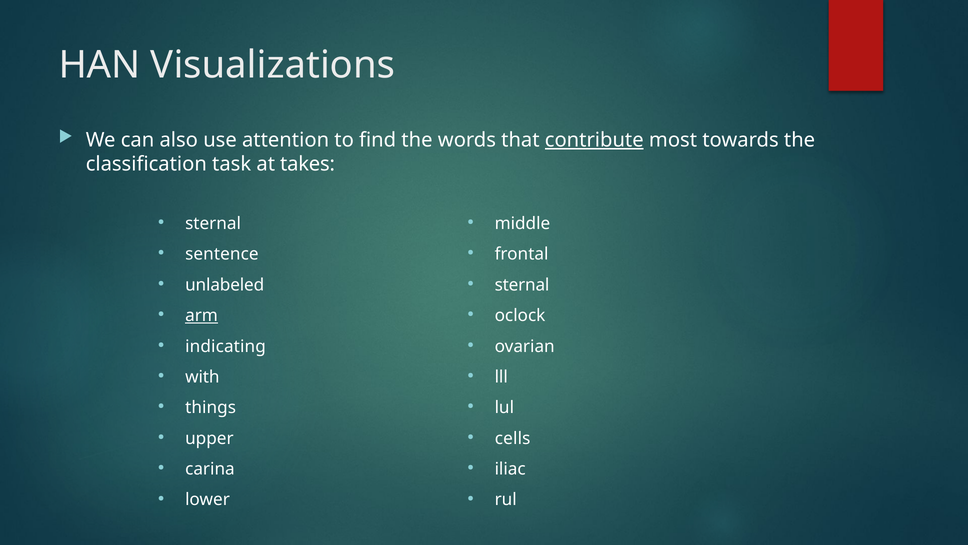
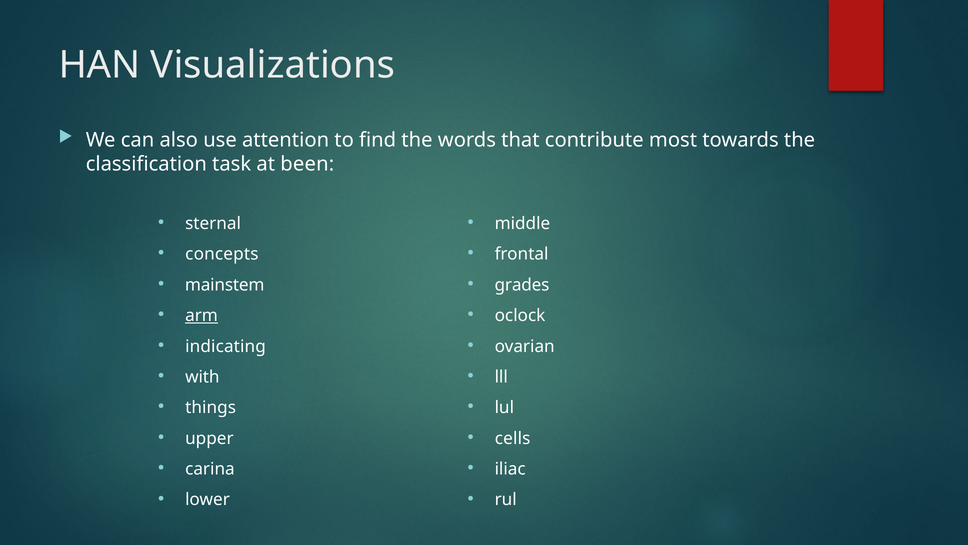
contribute underline: present -> none (594, 140)
takes: takes -> been (307, 164)
sentence: sentence -> concepts (222, 254)
unlabeled: unlabeled -> mainstem (225, 285)
sternal: sternal -> grades (522, 285)
